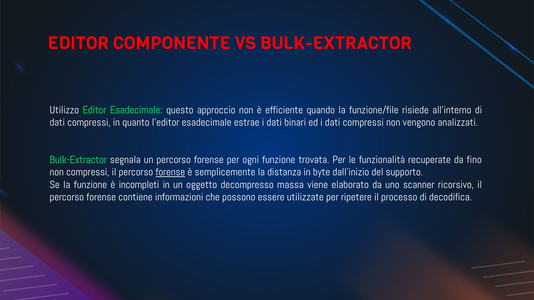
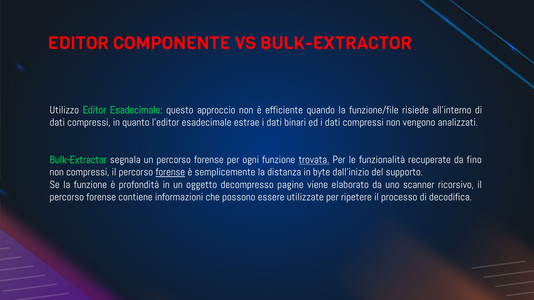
trovata underline: none -> present (314, 160)
incompleti: incompleti -> profondità (139, 185)
massa: massa -> pagine (290, 185)
